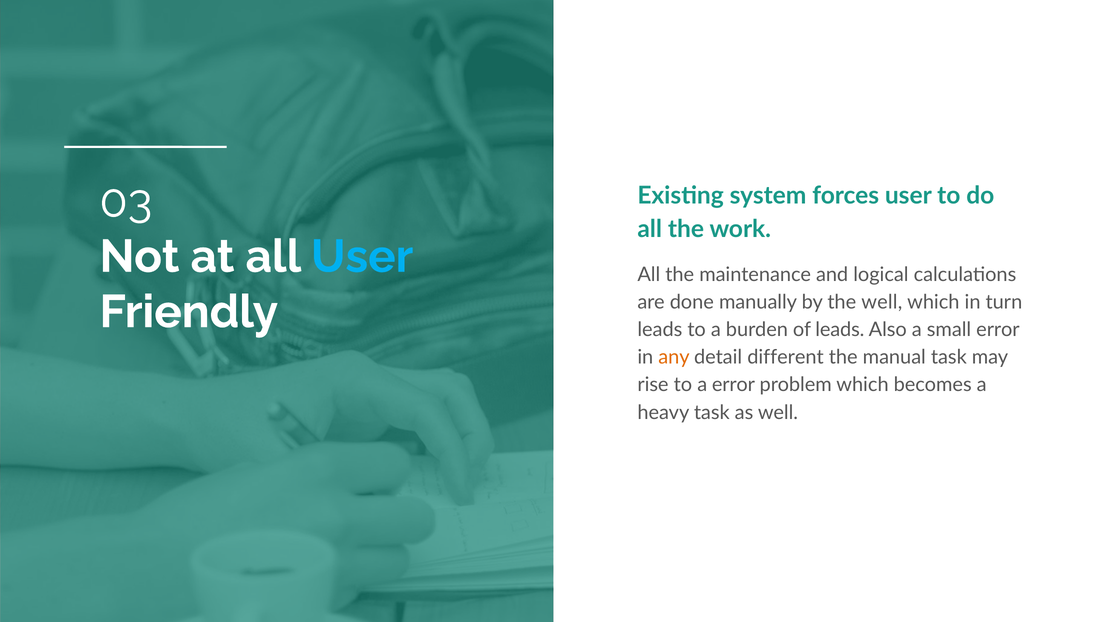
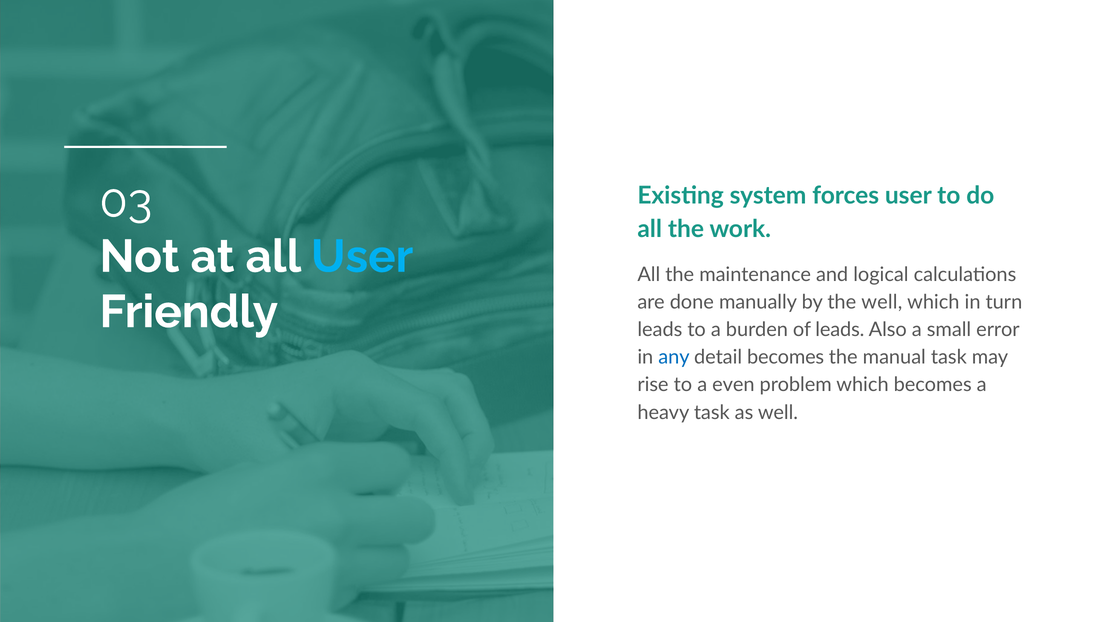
any colour: orange -> blue (674, 358)
detail different: different -> becomes (786, 358)
a error: error -> even (733, 385)
